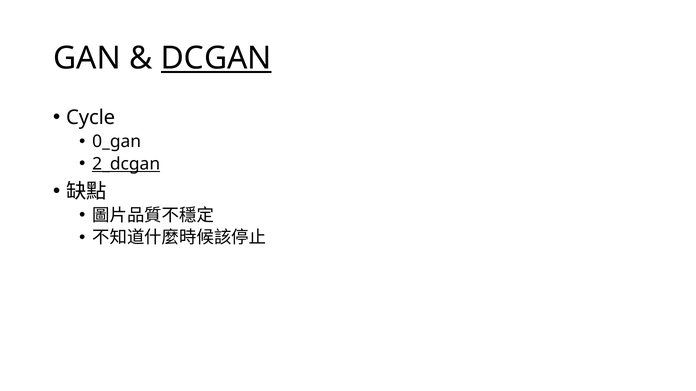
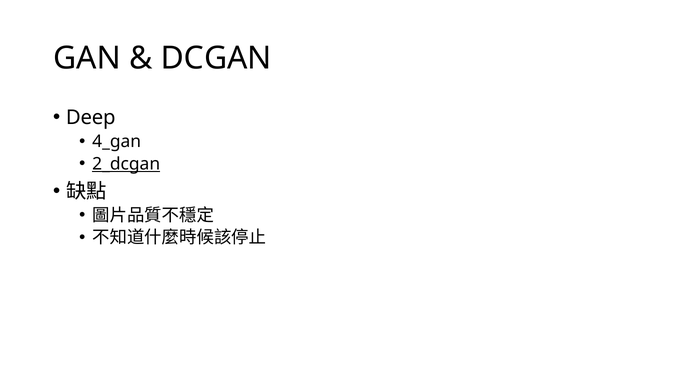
DCGAN underline: present -> none (216, 58)
Cycle: Cycle -> Deep (91, 118)
0_gan: 0_gan -> 4_gan (117, 142)
